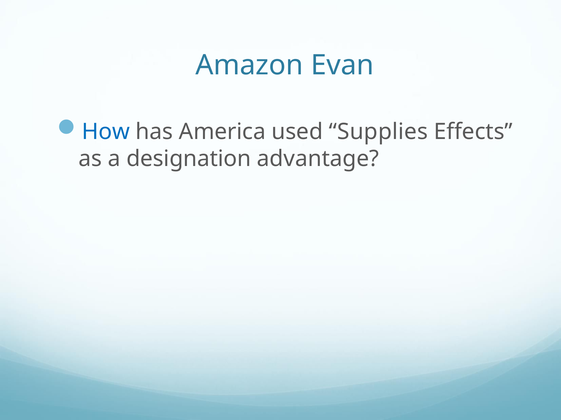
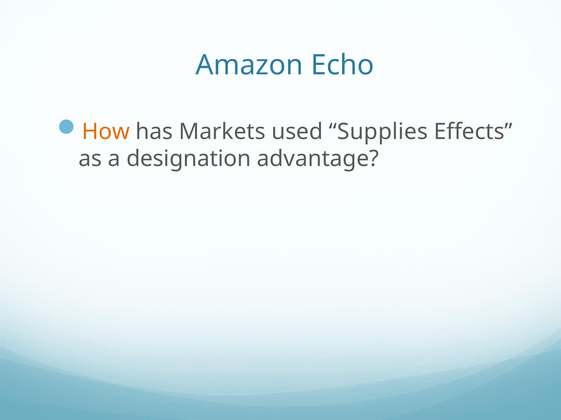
Evan: Evan -> Echo (342, 65)
How colour: blue -> orange (106, 132)
America: America -> Markets (222, 132)
